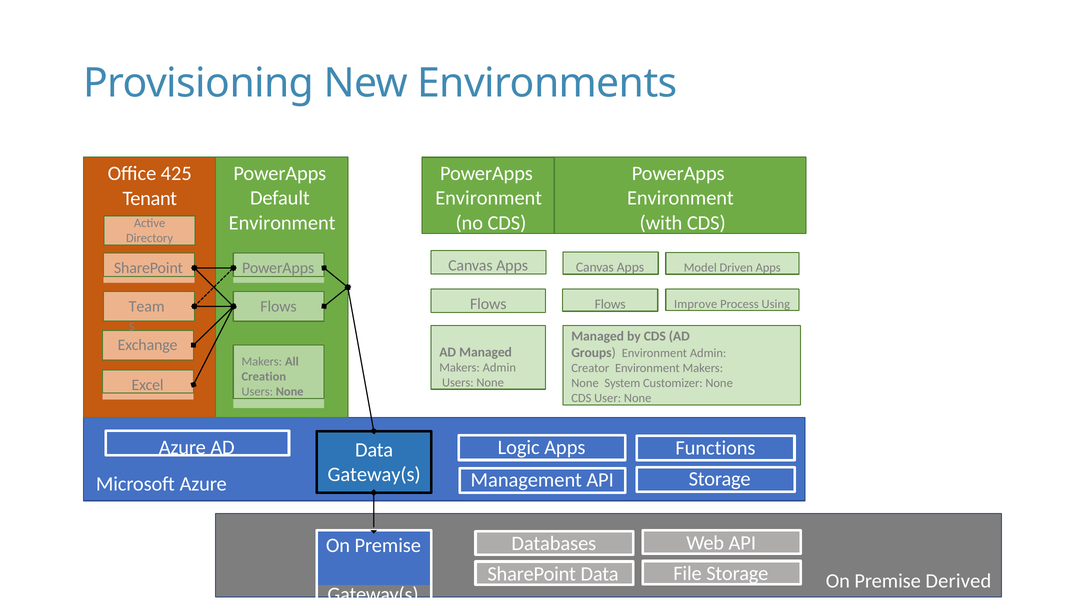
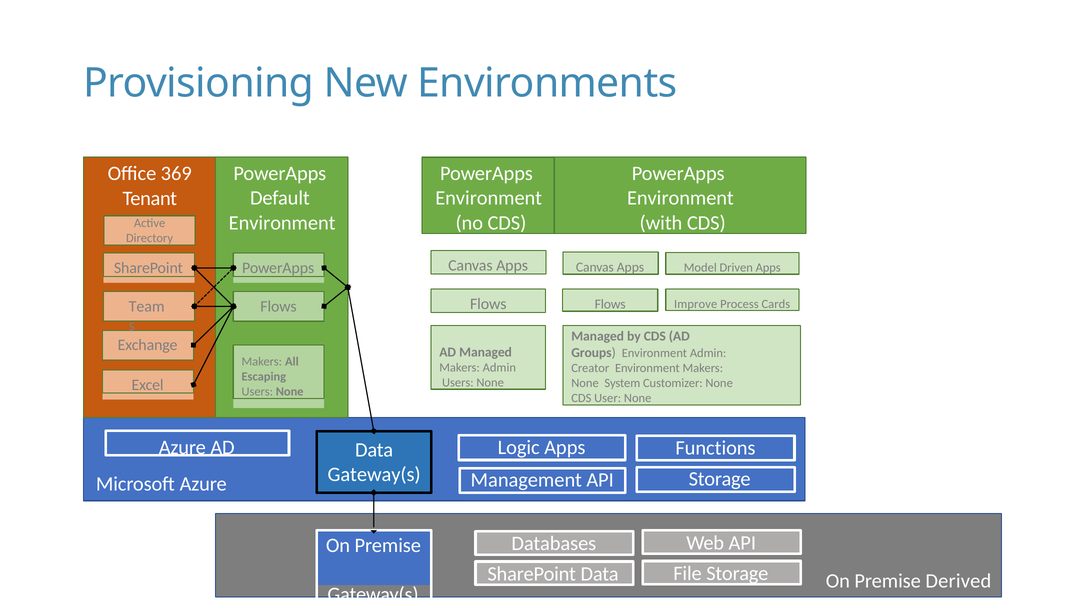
425: 425 -> 369 (176, 174)
Using: Using -> Cards (776, 304)
Creation: Creation -> Escaping (264, 377)
